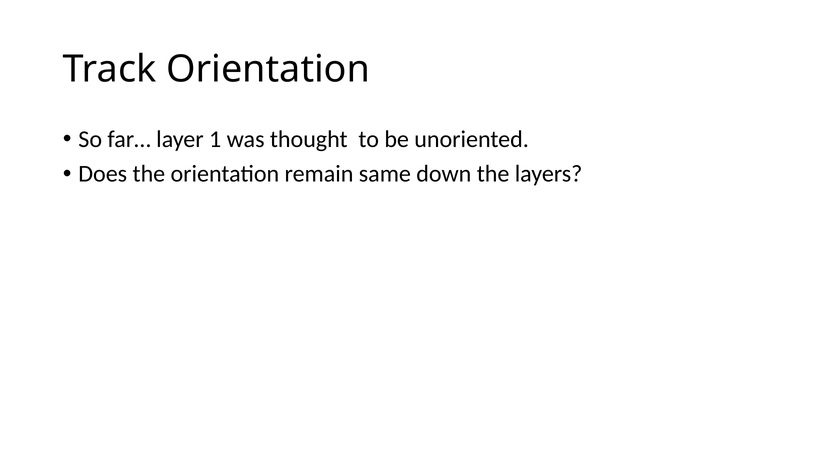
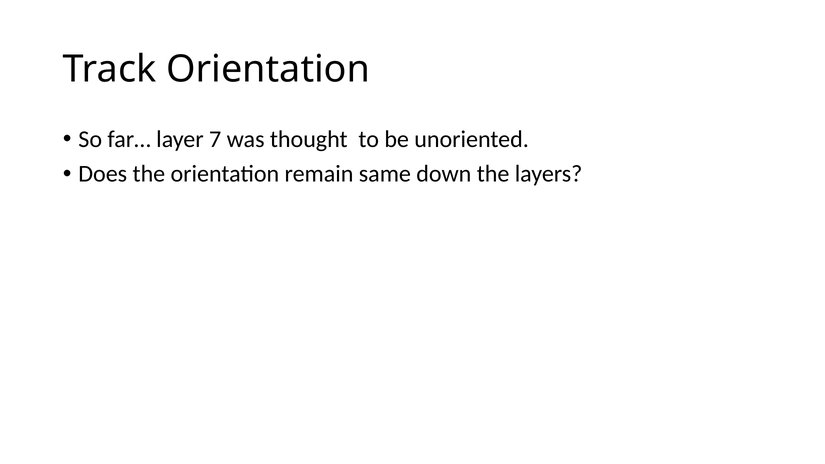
1: 1 -> 7 (215, 139)
